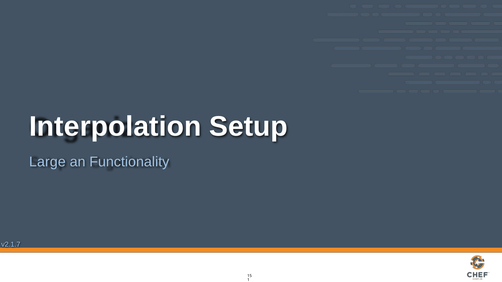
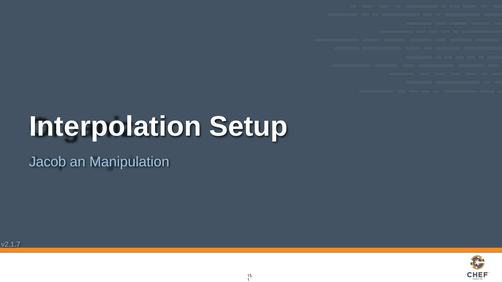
Large: Large -> Jacob (48, 162)
Functionality: Functionality -> Manipulation (129, 162)
